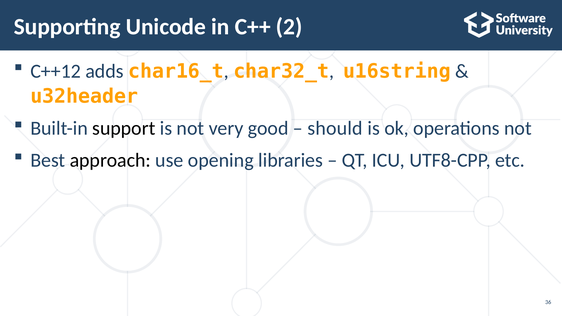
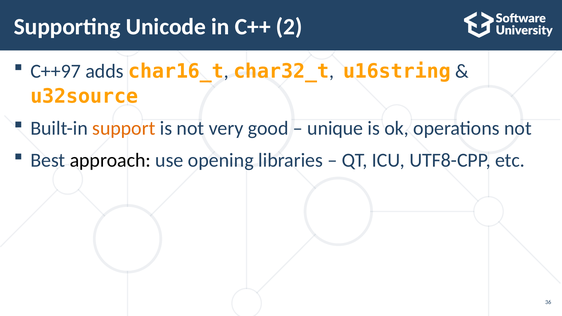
C++12: C++12 -> C++97 (56, 71)
u32header: u32header -> u32source (84, 96)
support colour: black -> orange (124, 128)
should: should -> unique (335, 128)
